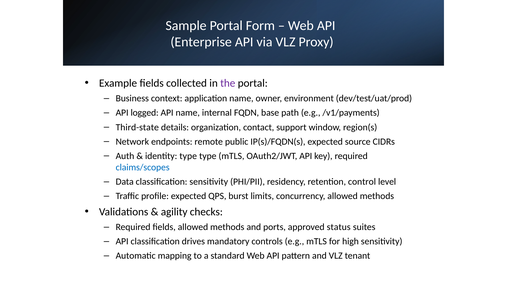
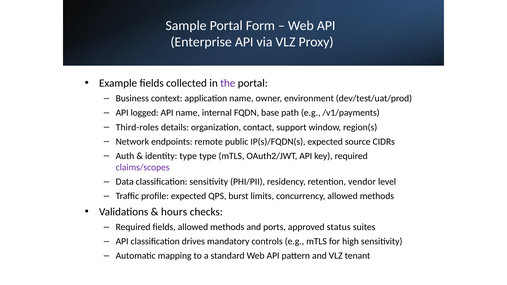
Third-state: Third-state -> Third-roles (137, 127)
claims/scopes colour: blue -> purple (143, 167)
control: control -> vendor (362, 182)
agility: agility -> hours (174, 212)
